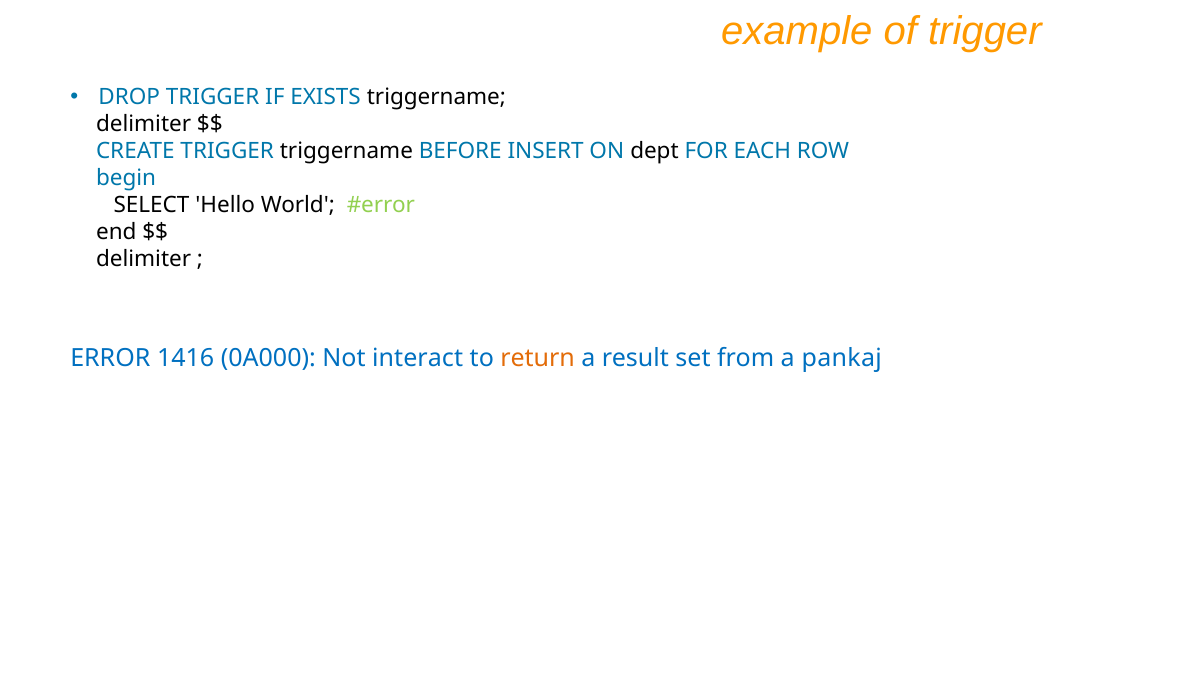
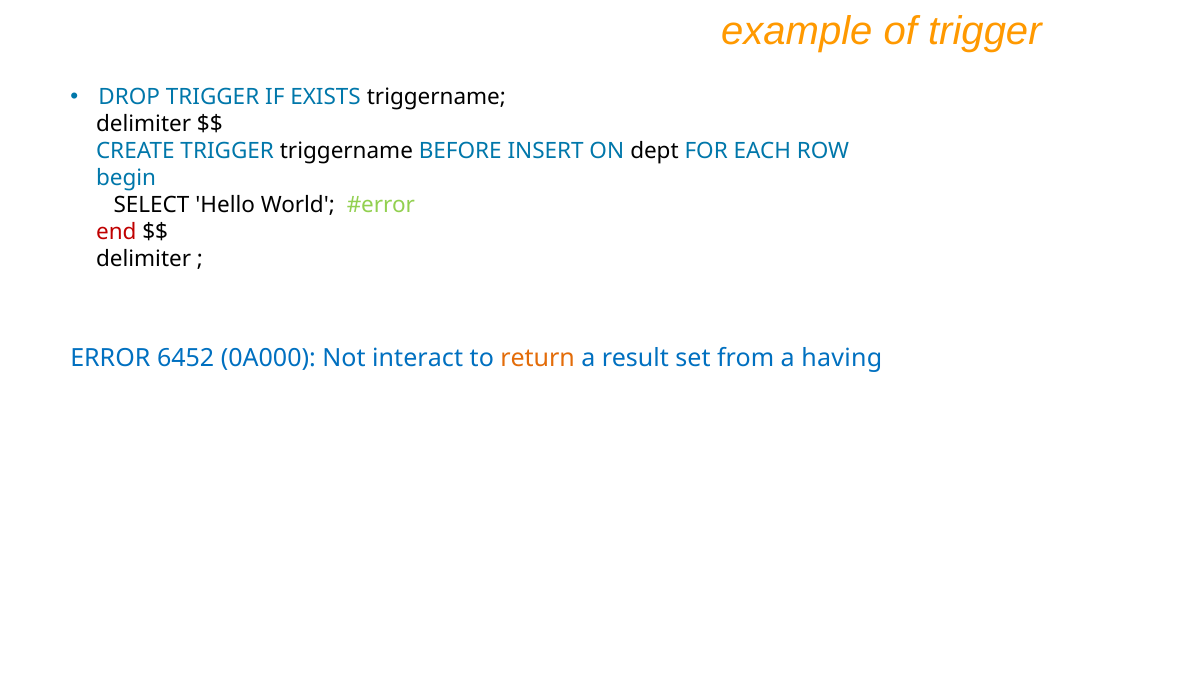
end colour: black -> red (116, 232)
1416: 1416 -> 6452 (186, 359)
pankaj: pankaj -> having (842, 359)
